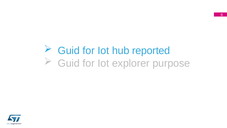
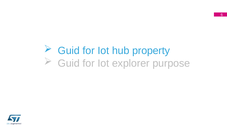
reported: reported -> property (151, 51)
